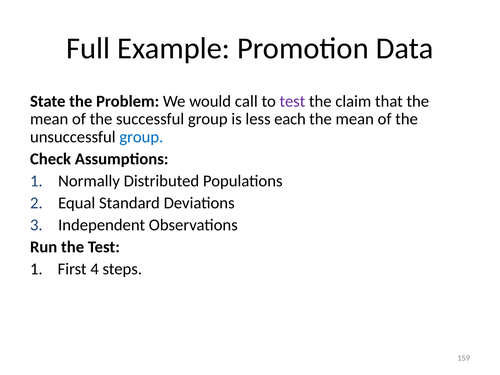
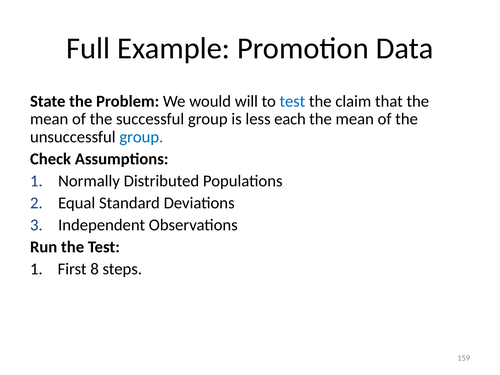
call: call -> will (246, 101)
test colour: purple -> blue (292, 101)
4: 4 -> 8 (95, 269)
